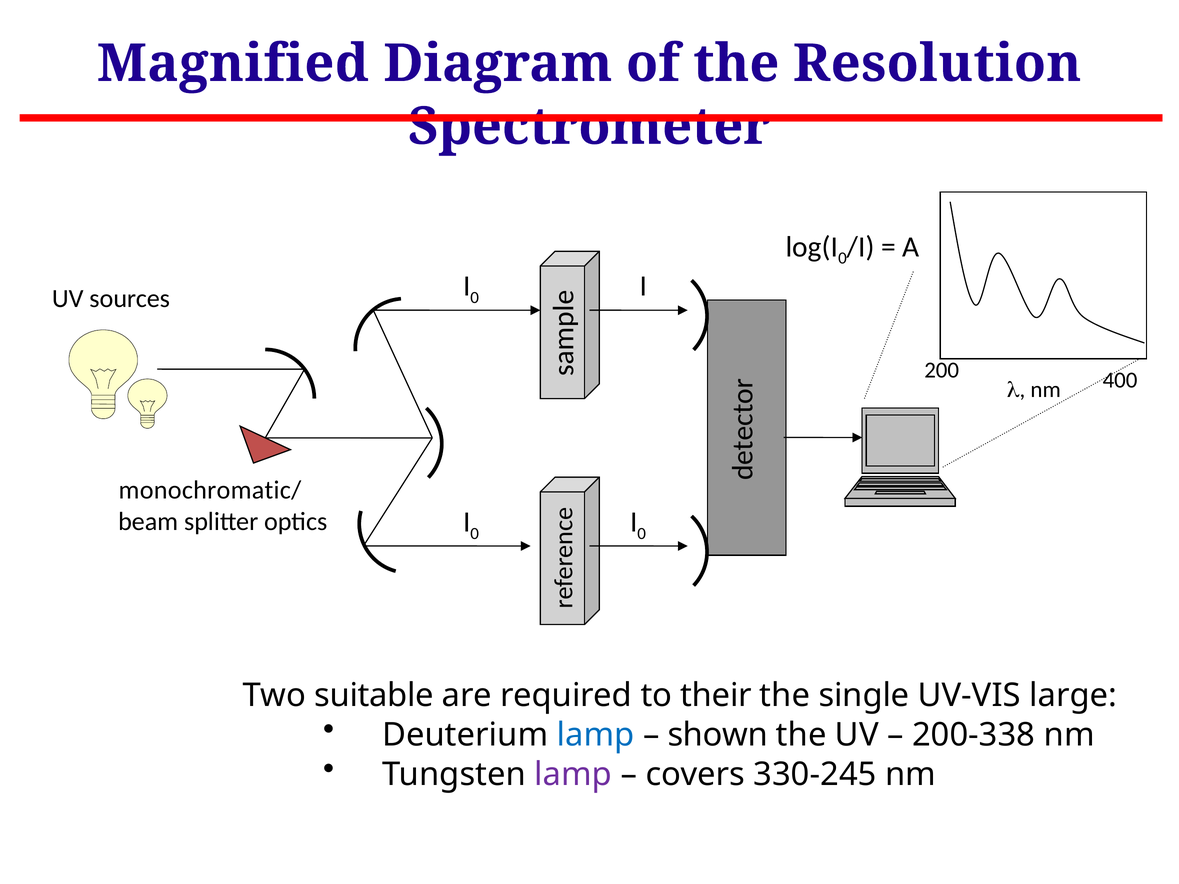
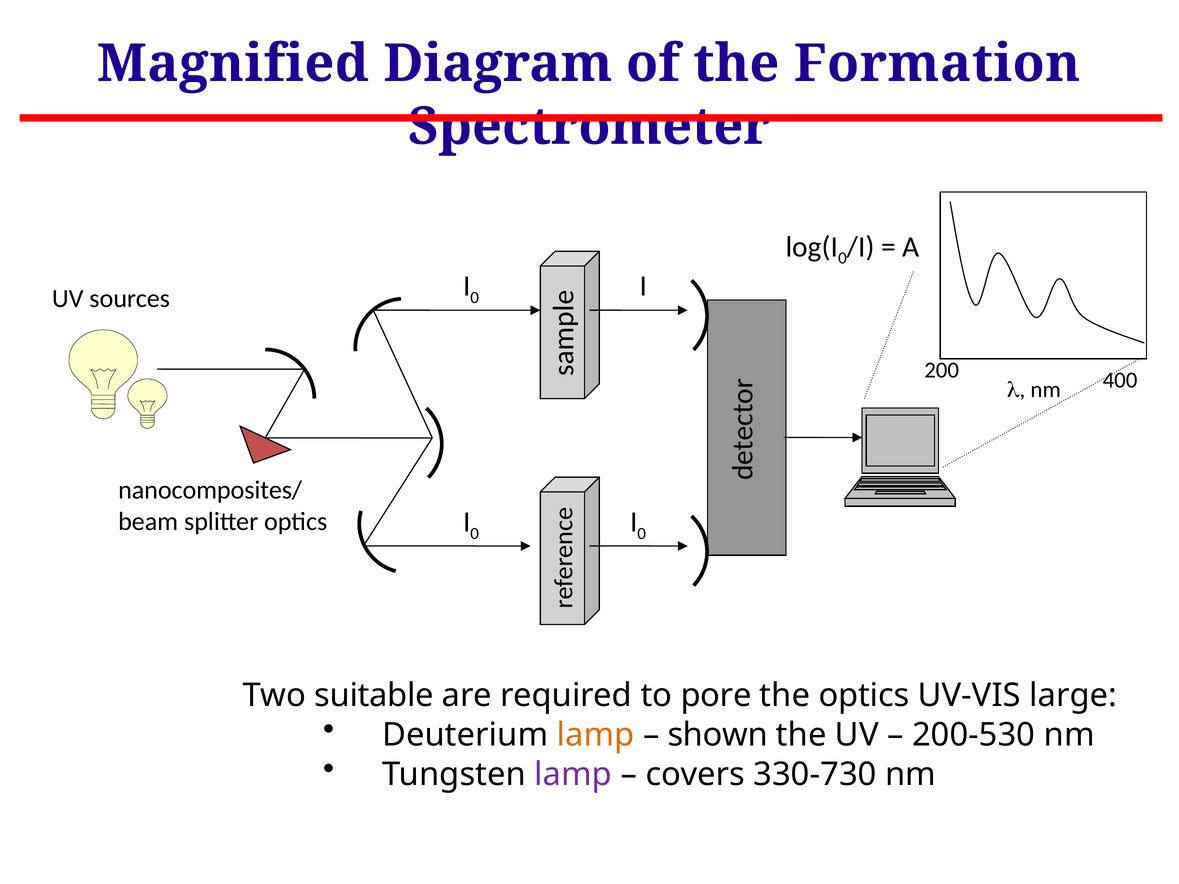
Resolution: Resolution -> Formation (937, 64)
monochromatic/: monochromatic/ -> nanocomposites/ (210, 490)
their: their -> pore (716, 696)
the single: single -> optics (864, 696)
lamp colour: blue -> orange (596, 735)
200-338: 200-338 -> 200-530 (974, 735)
330-245: 330-245 -> 330-730 (815, 774)
